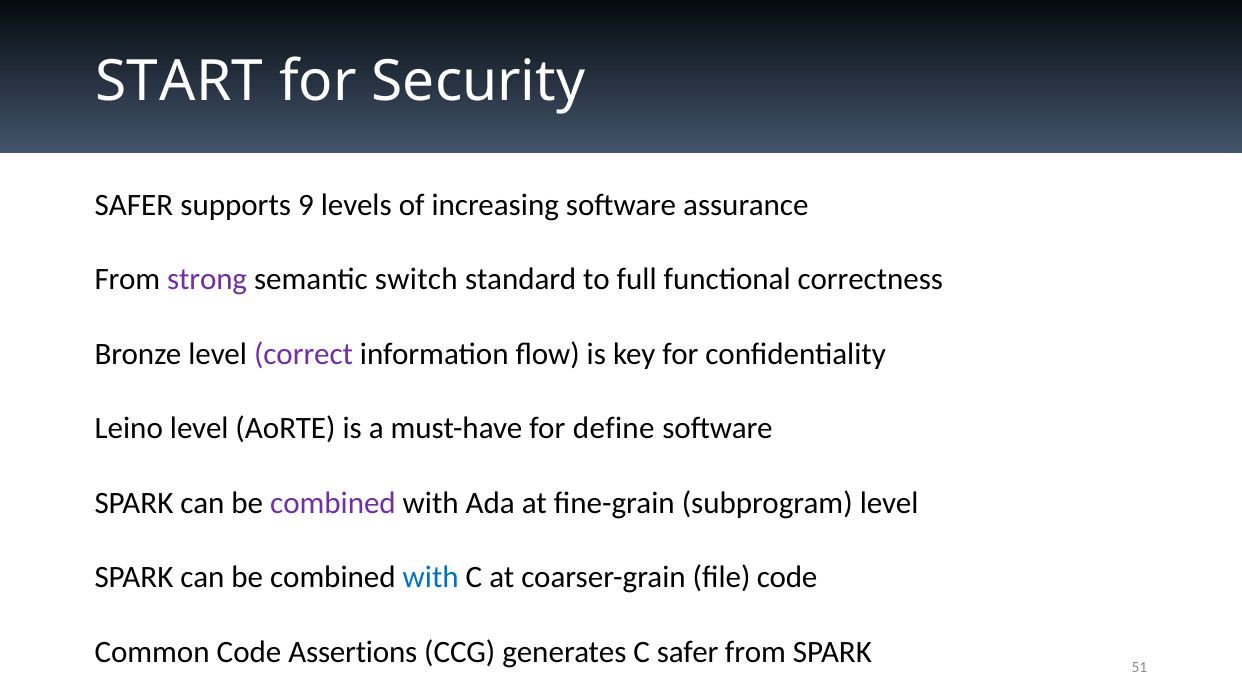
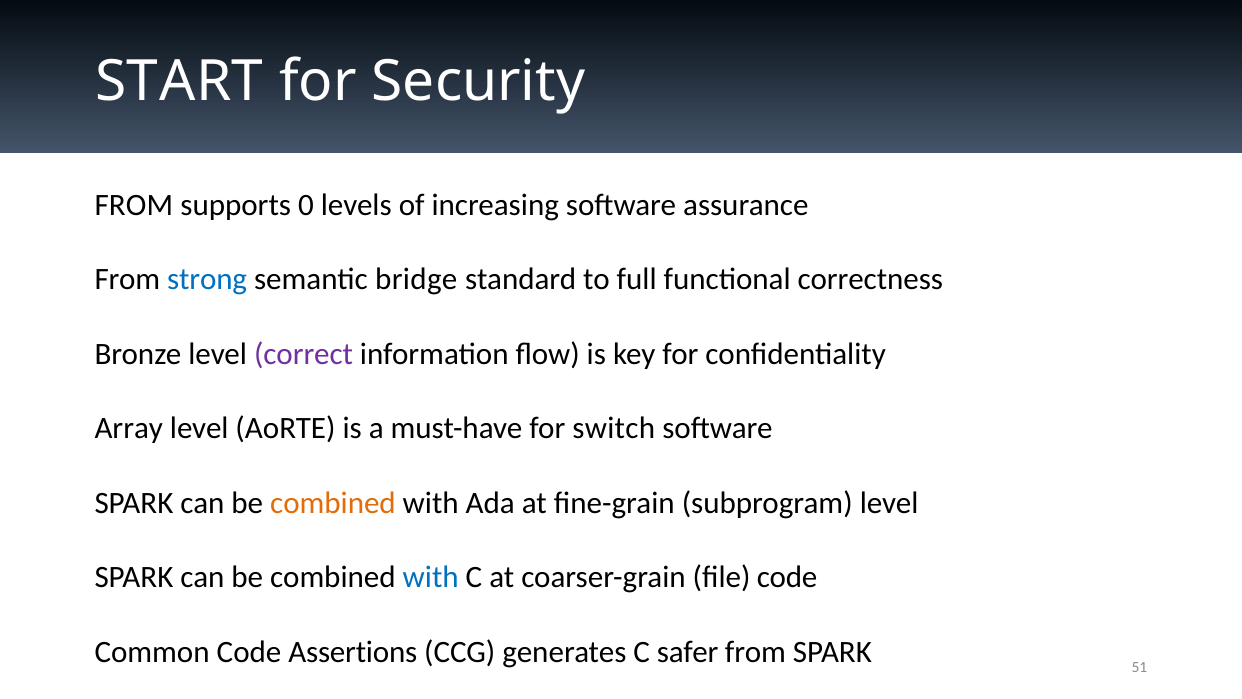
SAFER: SAFER -> FROM (134, 205)
9: 9 -> 0 (306, 205)
strong colour: purple -> blue (207, 279)
switch: switch -> bridge (416, 279)
Leino: Leino -> Array (129, 428)
define: define -> switch (614, 428)
combined colour: purple -> orange (333, 503)
